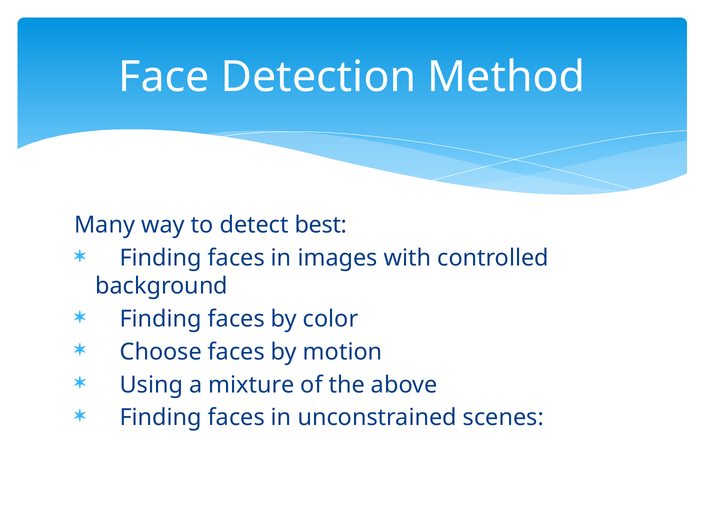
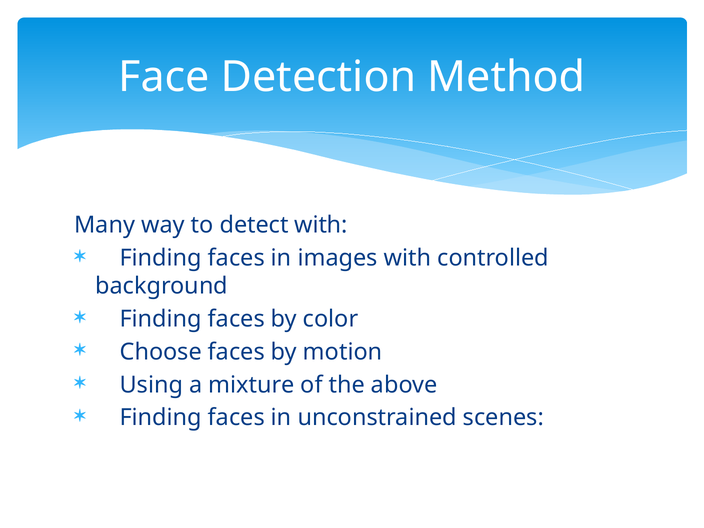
detect best: best -> with (321, 225)
